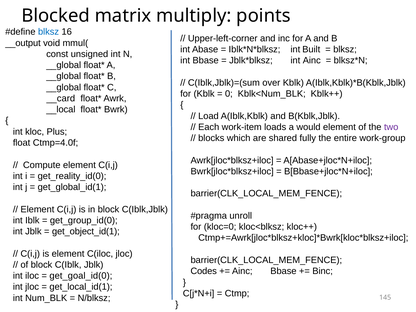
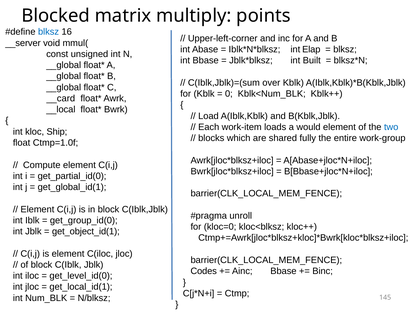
__output: __output -> __server (23, 43)
Built: Built -> Elap (311, 49)
int Ainc: Ainc -> Built (312, 61)
two colour: purple -> blue (391, 127)
Plus: Plus -> Ship (57, 132)
Ctmp=4.0f: Ctmp=4.0f -> Ctmp=1.0f (55, 143)
get_reality_id(0: get_reality_id(0 -> get_partial_id(0 (72, 176)
get_goal_id(0: get_goal_id(0 -> get_level_id(0 (81, 276)
